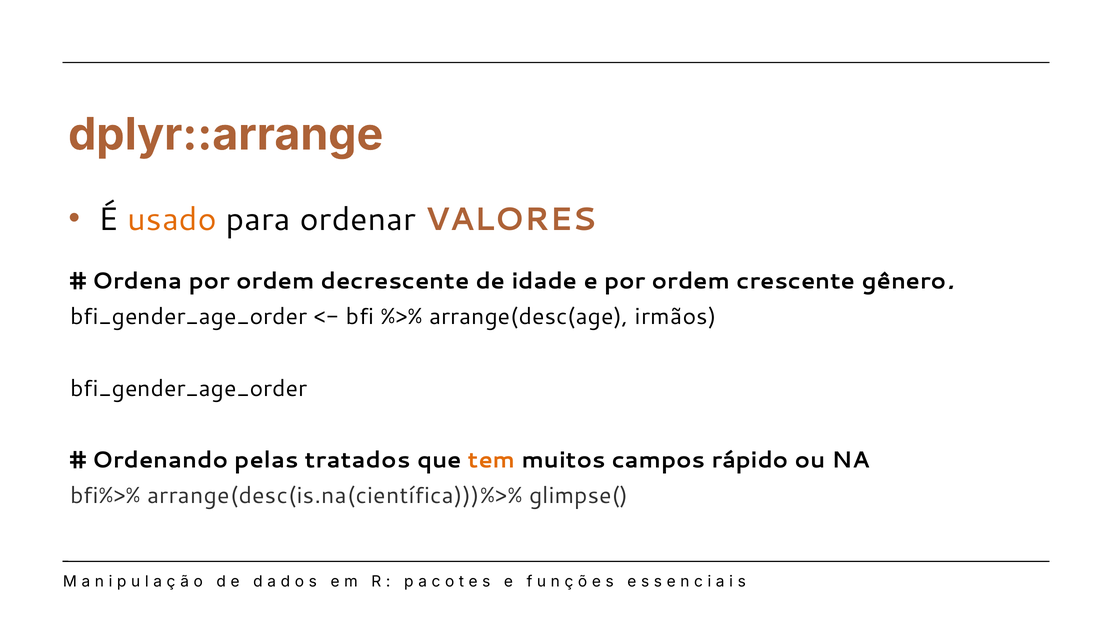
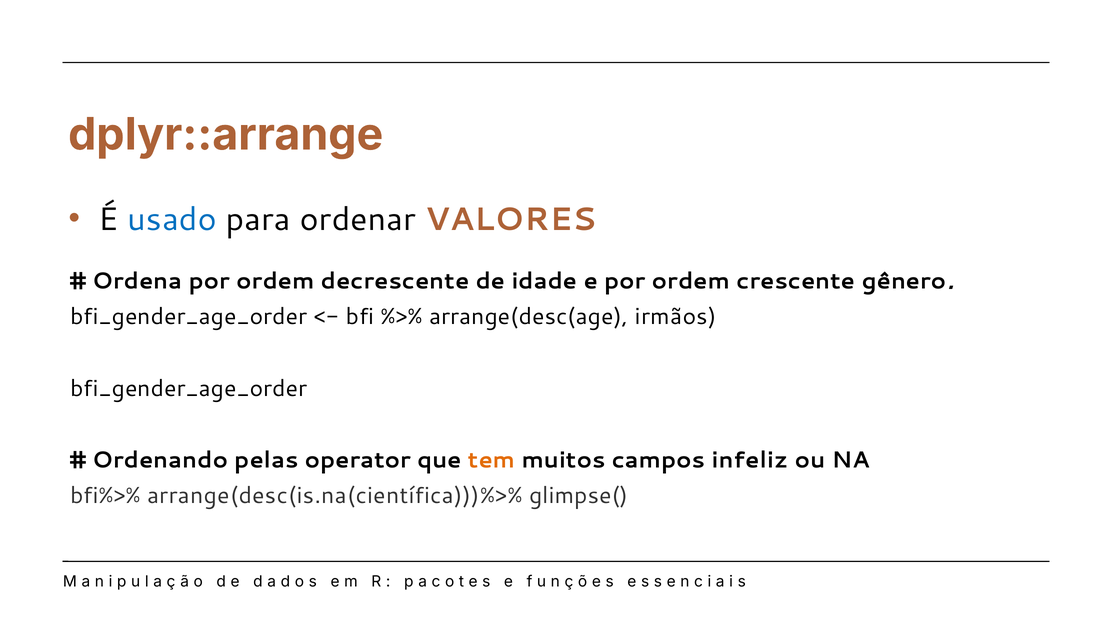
usado colour: orange -> blue (172, 220)
tratados: tratados -> operator (358, 460)
rápido: rápido -> infeliz (750, 460)
